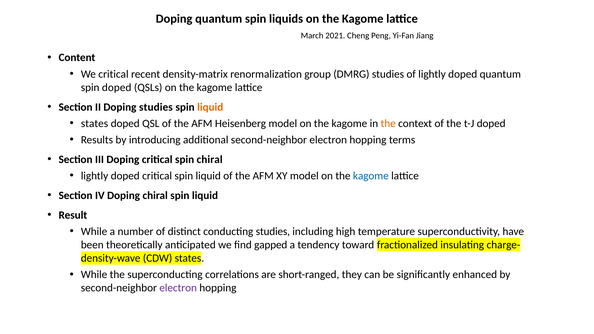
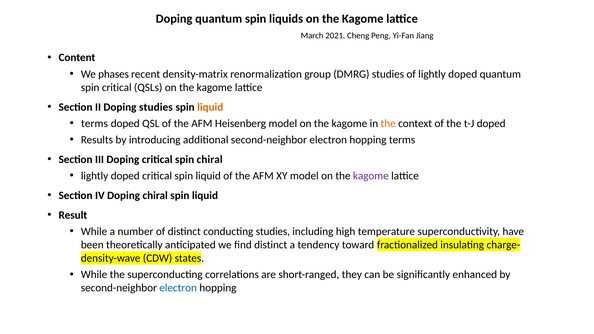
We critical: critical -> phases (114, 74)
spin doped: doped -> critical (117, 87)
states: states -> terms (94, 124)
kagome colour: blue -> purple (371, 176)
find gapped: gapped -> distinct (271, 245)
electron colour: purple -> blue (178, 288)
